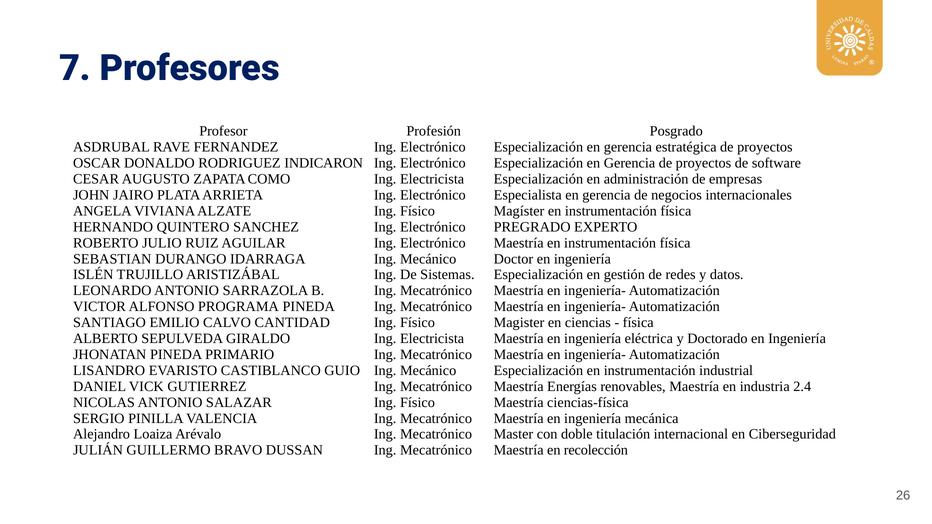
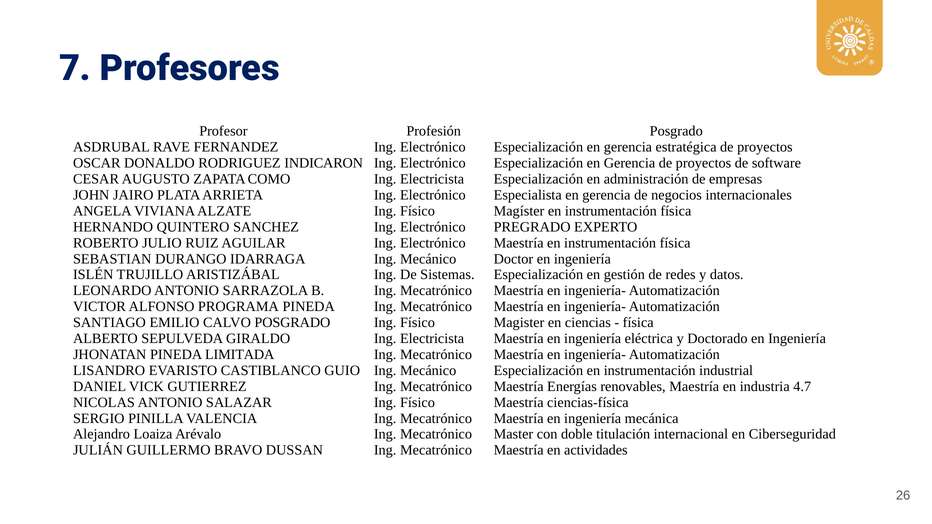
CALVO CANTIDAD: CANTIDAD -> POSGRADO (292, 323)
PRIMARIO: PRIMARIO -> LIMITADA (240, 355)
2.4: 2.4 -> 4.7 (802, 387)
recolección: recolección -> actividades (596, 450)
